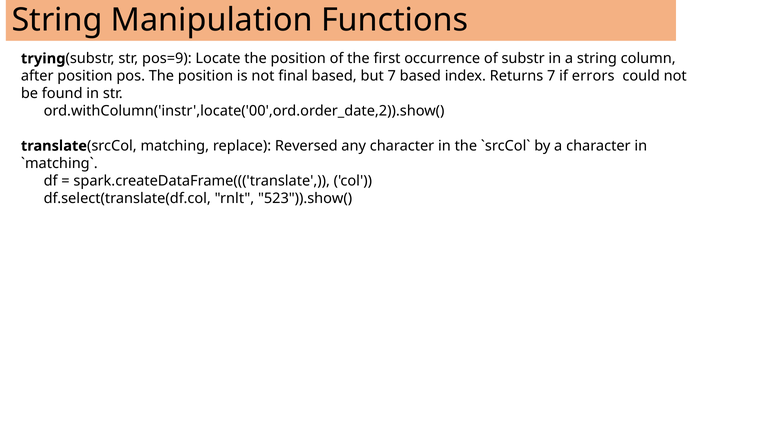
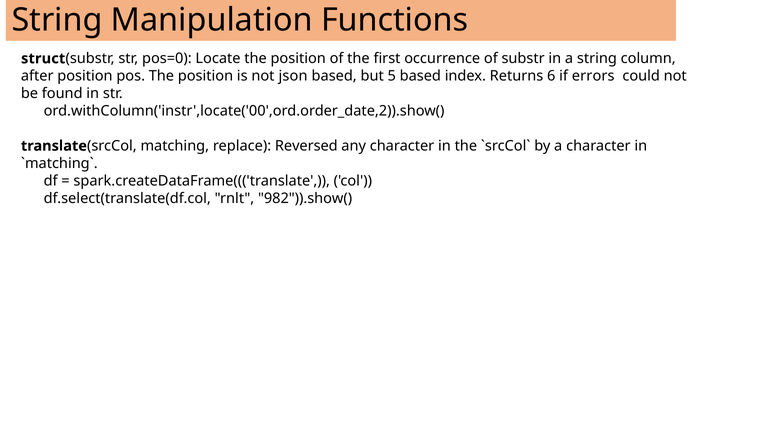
trying: trying -> struct (43, 59)
pos=9: pos=9 -> pos=0 (167, 59)
final: final -> json (293, 76)
but 7: 7 -> 5 (392, 76)
Returns 7: 7 -> 6 (551, 76)
523")).show(: 523")).show( -> 982")).show( (305, 198)
